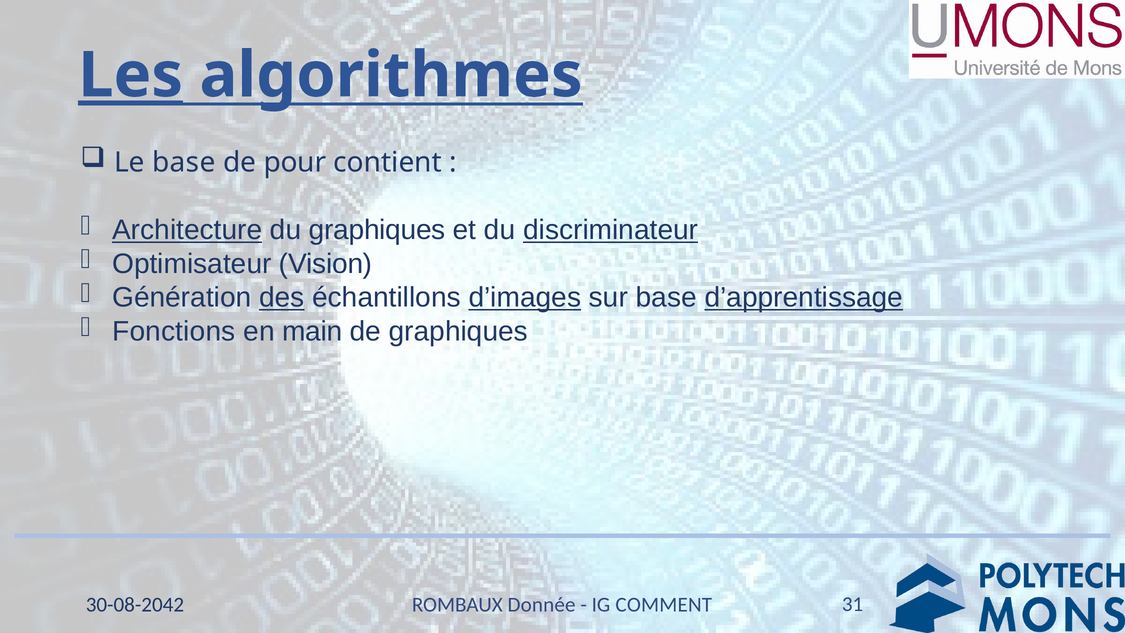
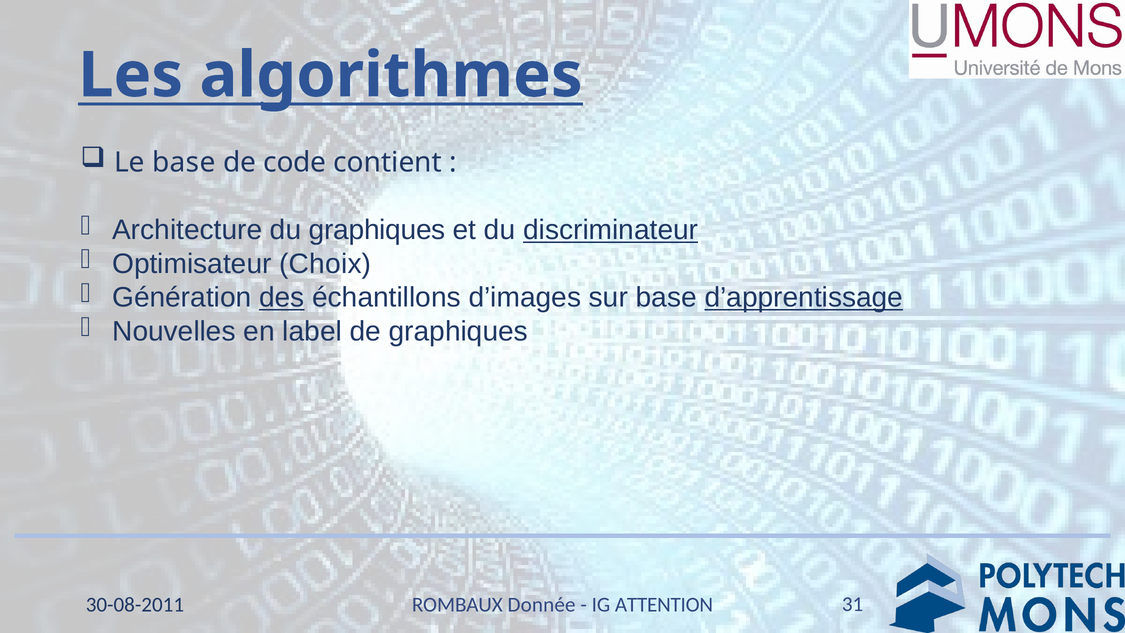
Les underline: present -> none (131, 75)
pour: pour -> code (295, 162)
Architecture underline: present -> none (187, 230)
Vision: Vision -> Choix (325, 264)
d’images underline: present -> none (525, 297)
Fonctions: Fonctions -> Nouvelles (174, 331)
main: main -> label (312, 331)
30-08-2042: 30-08-2042 -> 30-08-2011 (135, 605)
COMMENT: COMMENT -> ATTENTION (664, 605)
